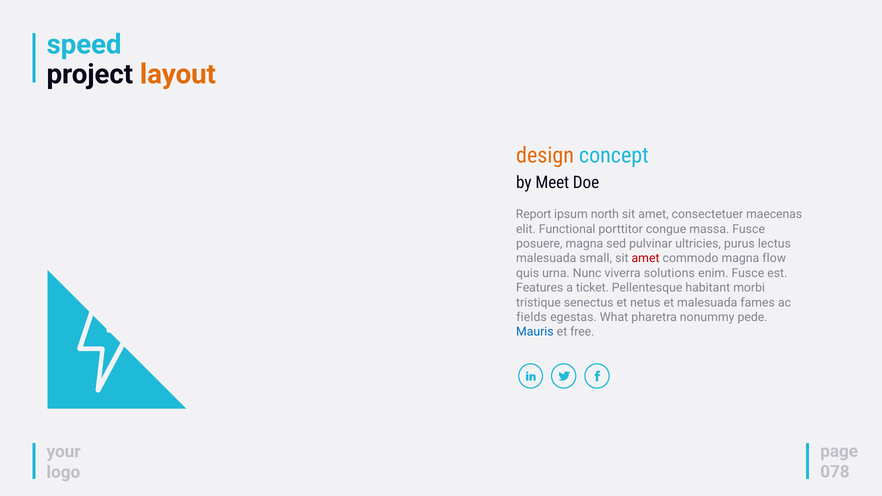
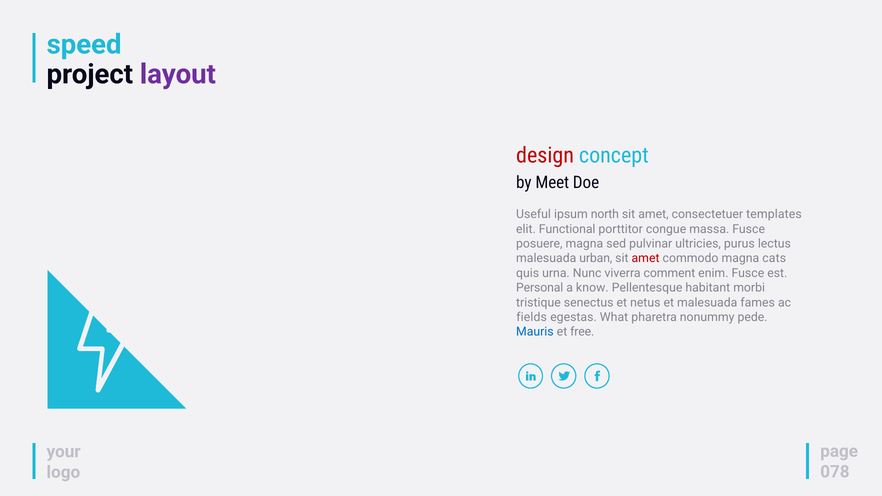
layout colour: orange -> purple (178, 74)
design colour: orange -> red (545, 156)
Report: Report -> Useful (534, 214)
maecenas: maecenas -> templates (774, 214)
small: small -> urban (596, 258)
flow: flow -> cats (774, 258)
solutions: solutions -> comment (669, 273)
Features: Features -> Personal (540, 288)
ticket: ticket -> know (592, 288)
